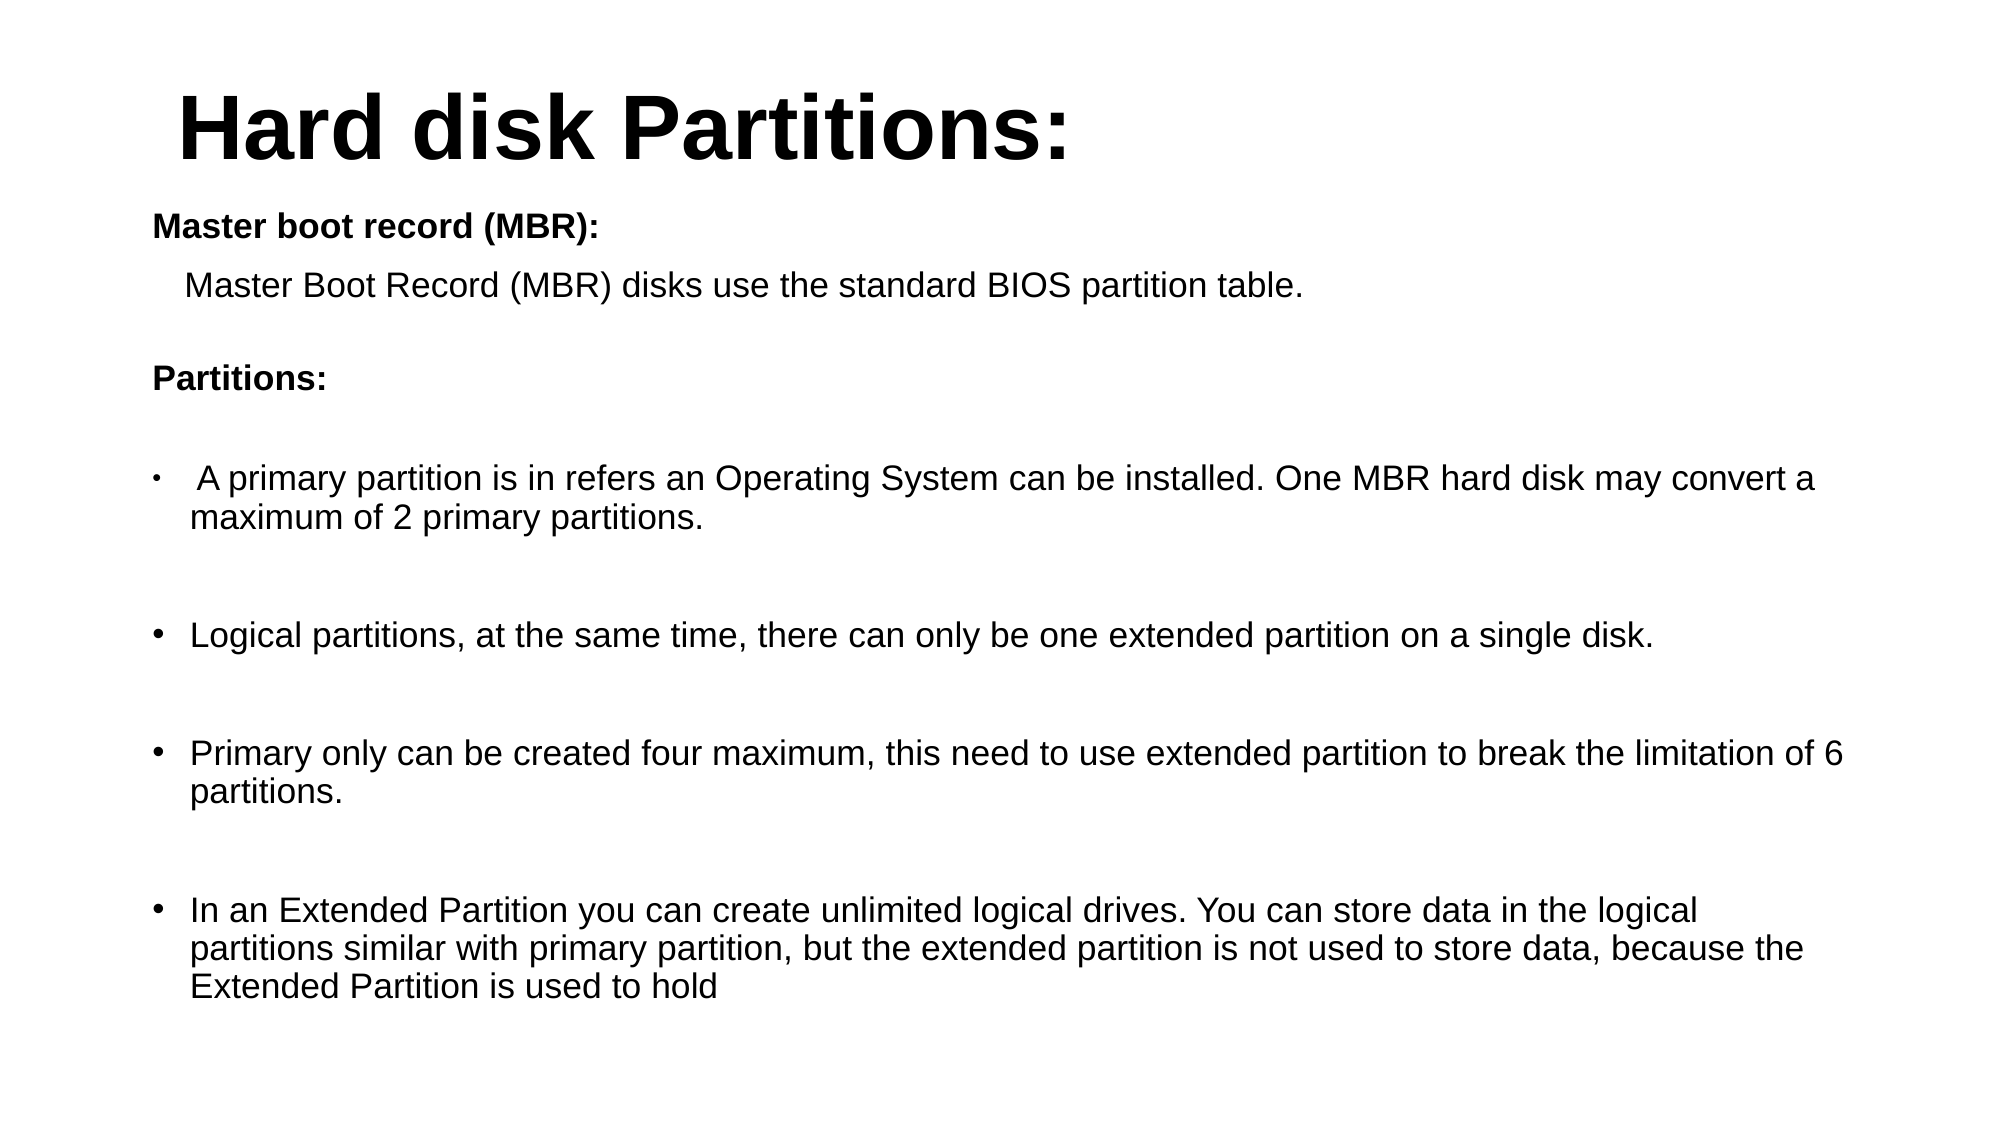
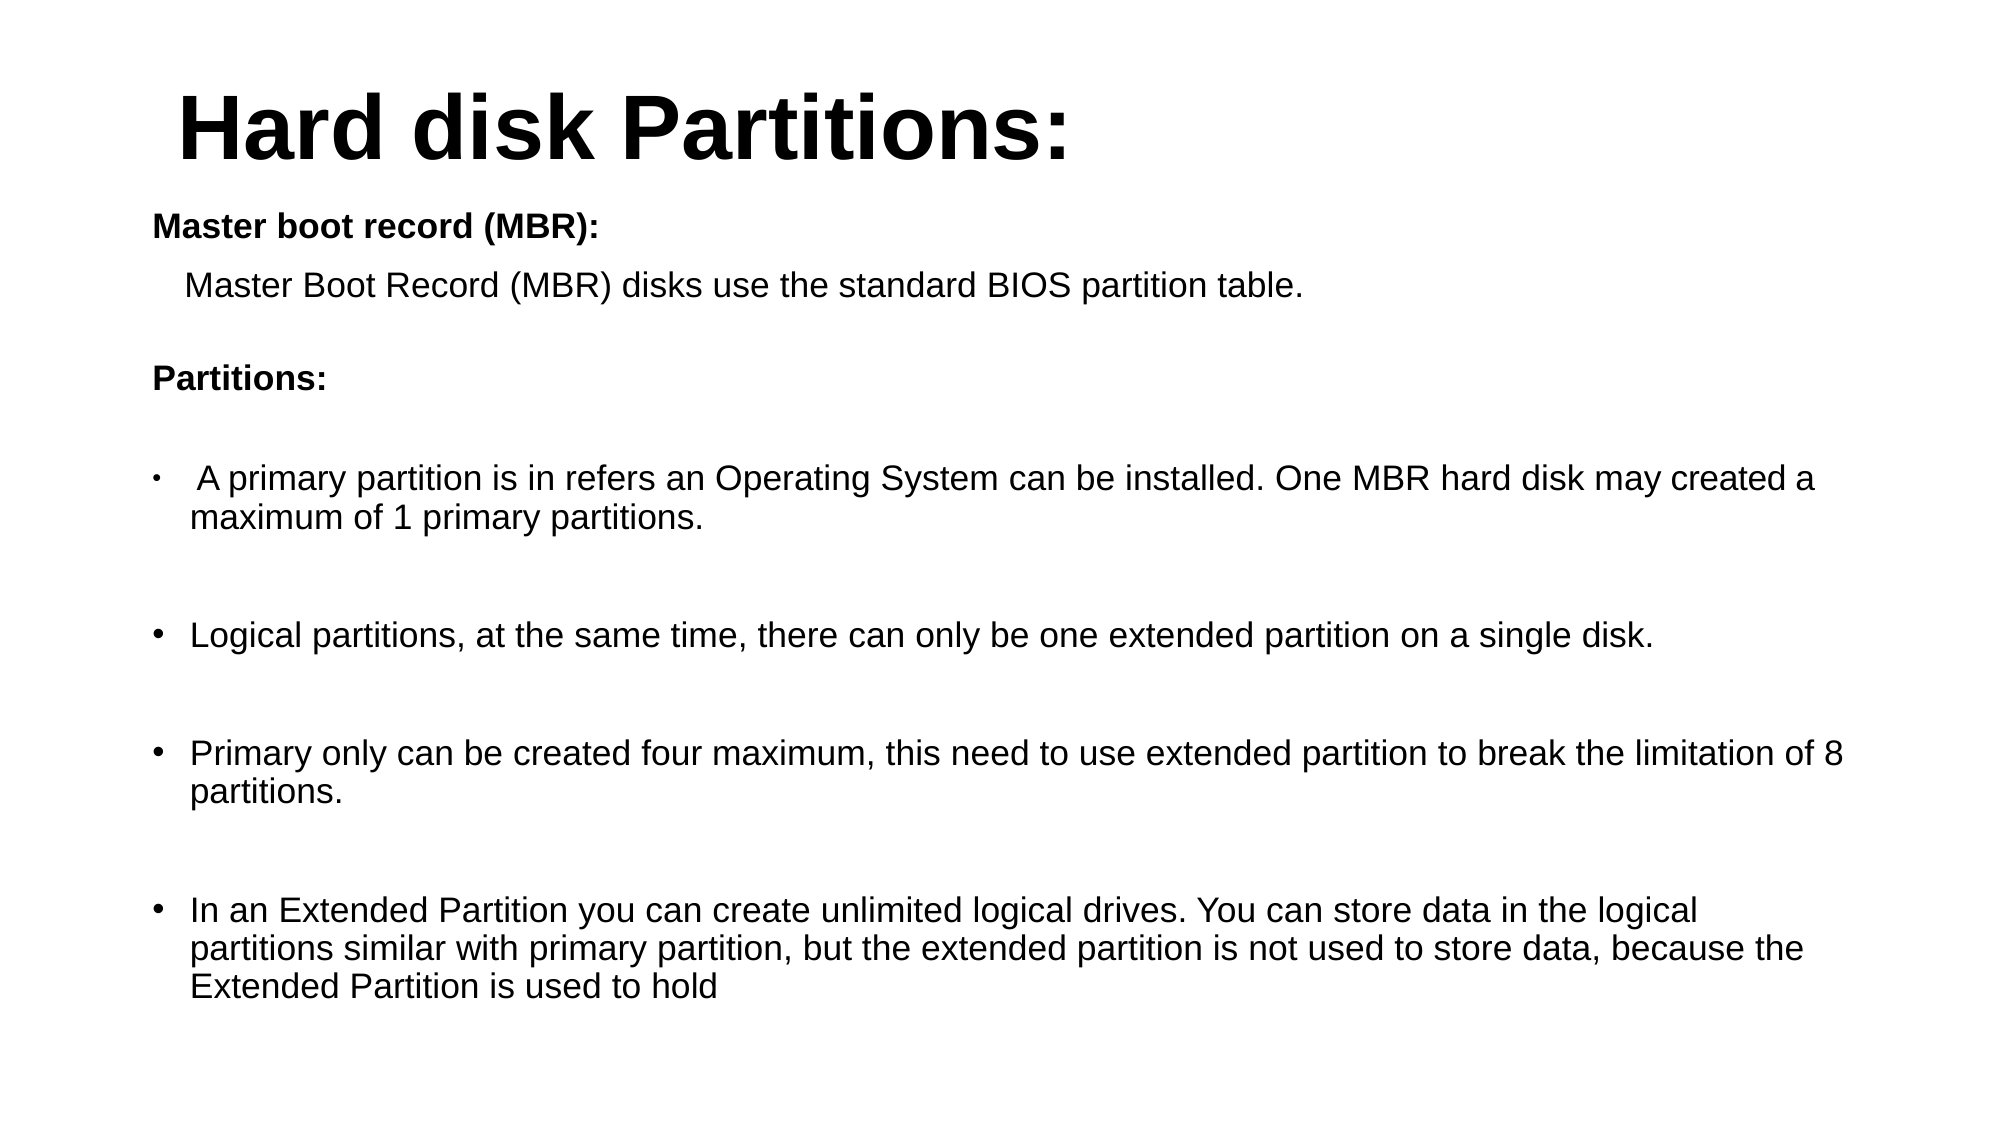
may convert: convert -> created (1729, 479)
2: 2 -> 1 (403, 517)
6: 6 -> 8 (1834, 754)
